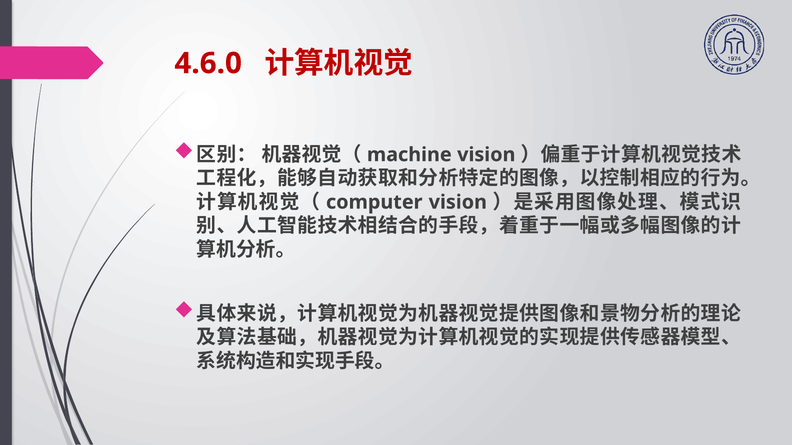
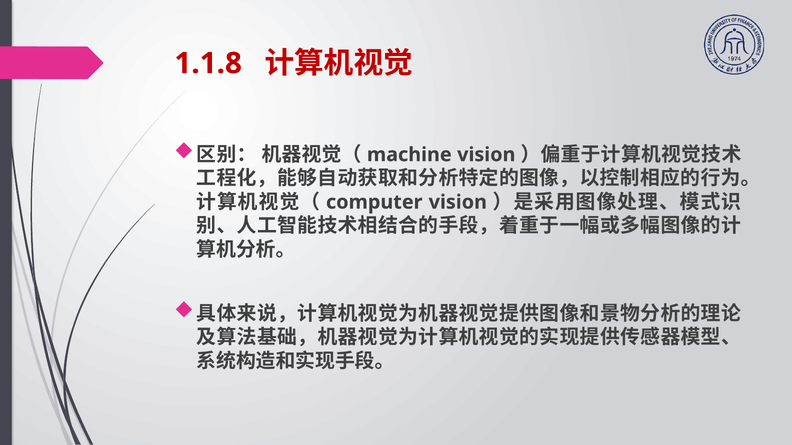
4.6.0: 4.6.0 -> 1.1.8 (208, 63)
